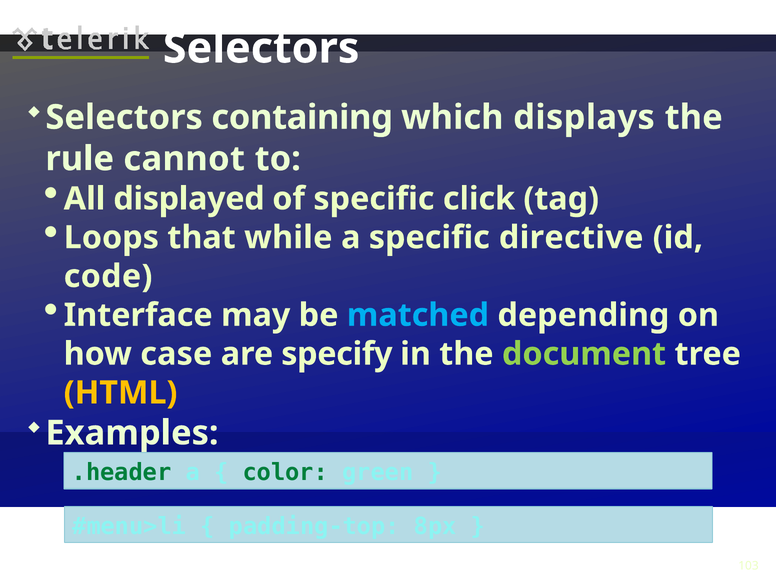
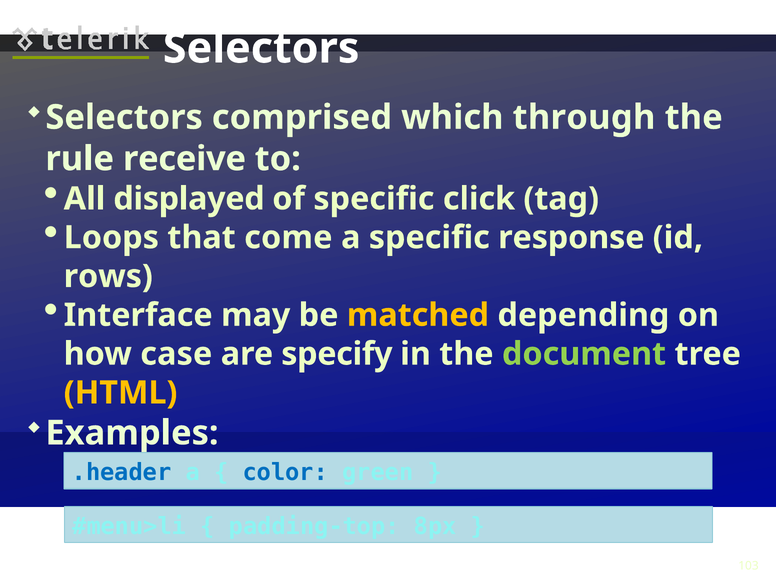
containing: containing -> comprised (302, 117)
displays: displays -> through (584, 117)
cannot: cannot -> receive (184, 159)
while: while -> come (288, 238)
directive: directive -> response (571, 238)
code: code -> rows (108, 276)
matched colour: light blue -> yellow (418, 315)
.header colour: green -> blue (122, 472)
color colour: green -> blue (285, 472)
